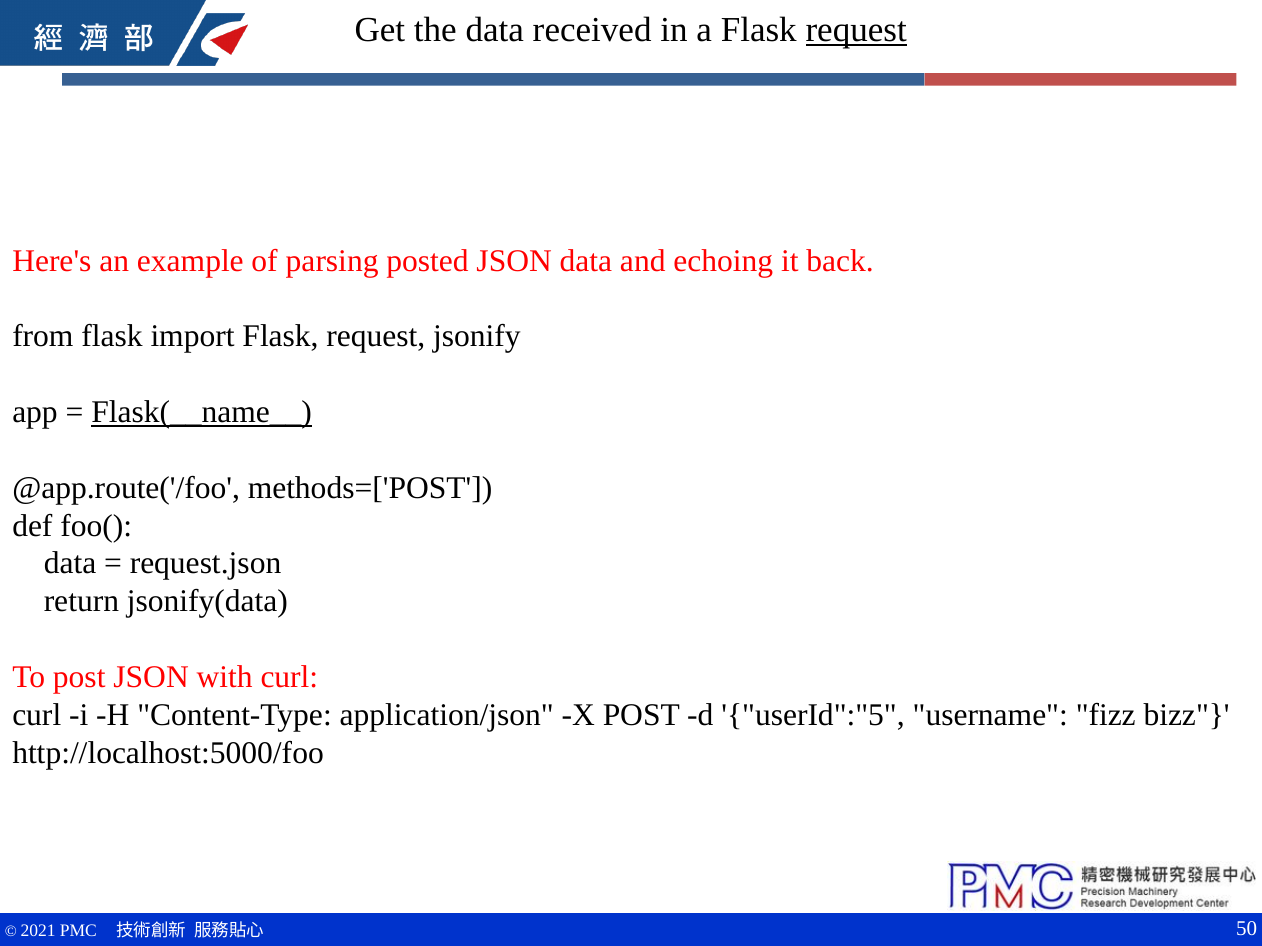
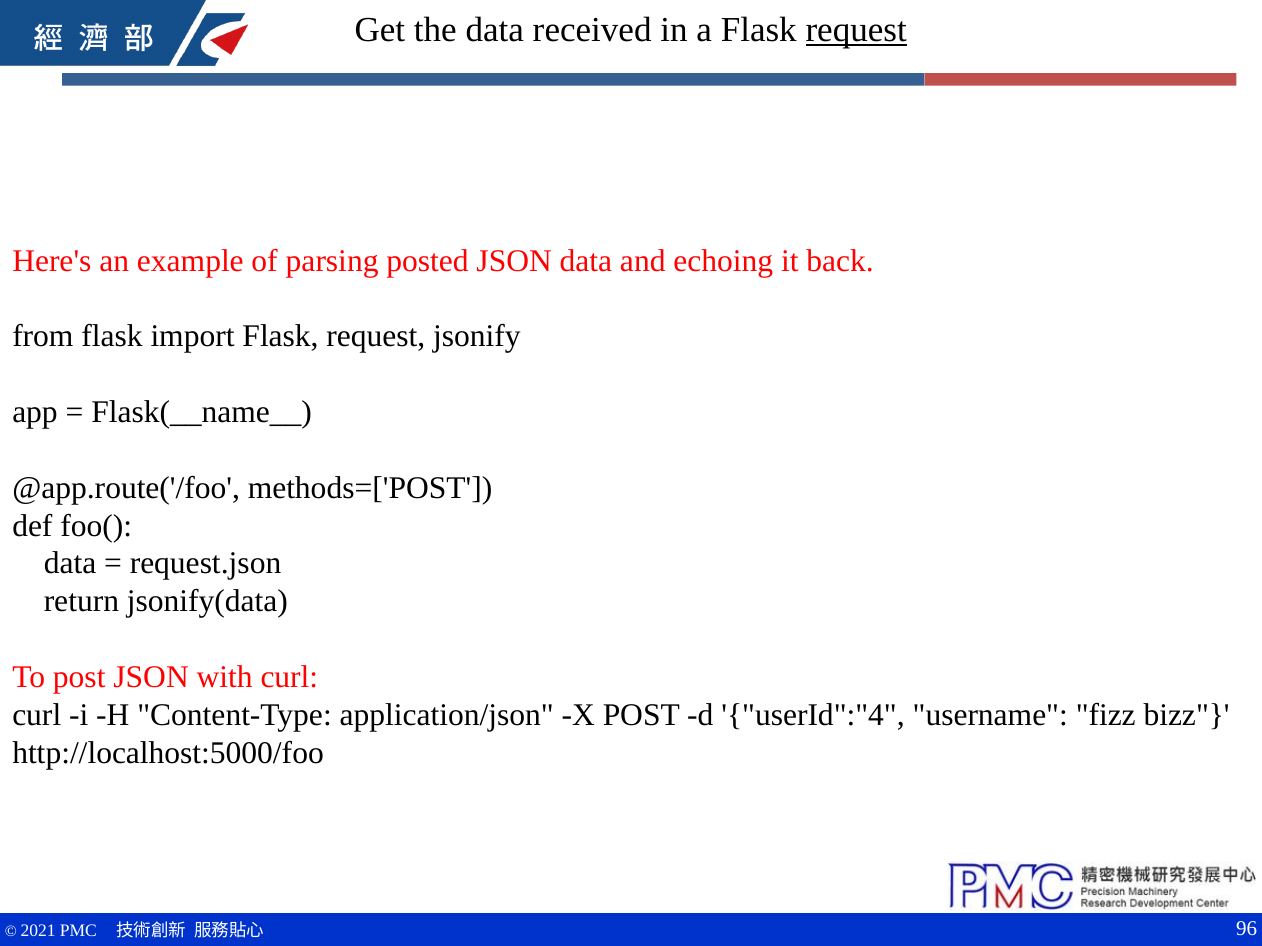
Flask(__name__ underline: present -> none (202, 412)
userId":"5: userId":"5 -> userId":"4 (813, 715)
50: 50 -> 96 (1247, 929)
